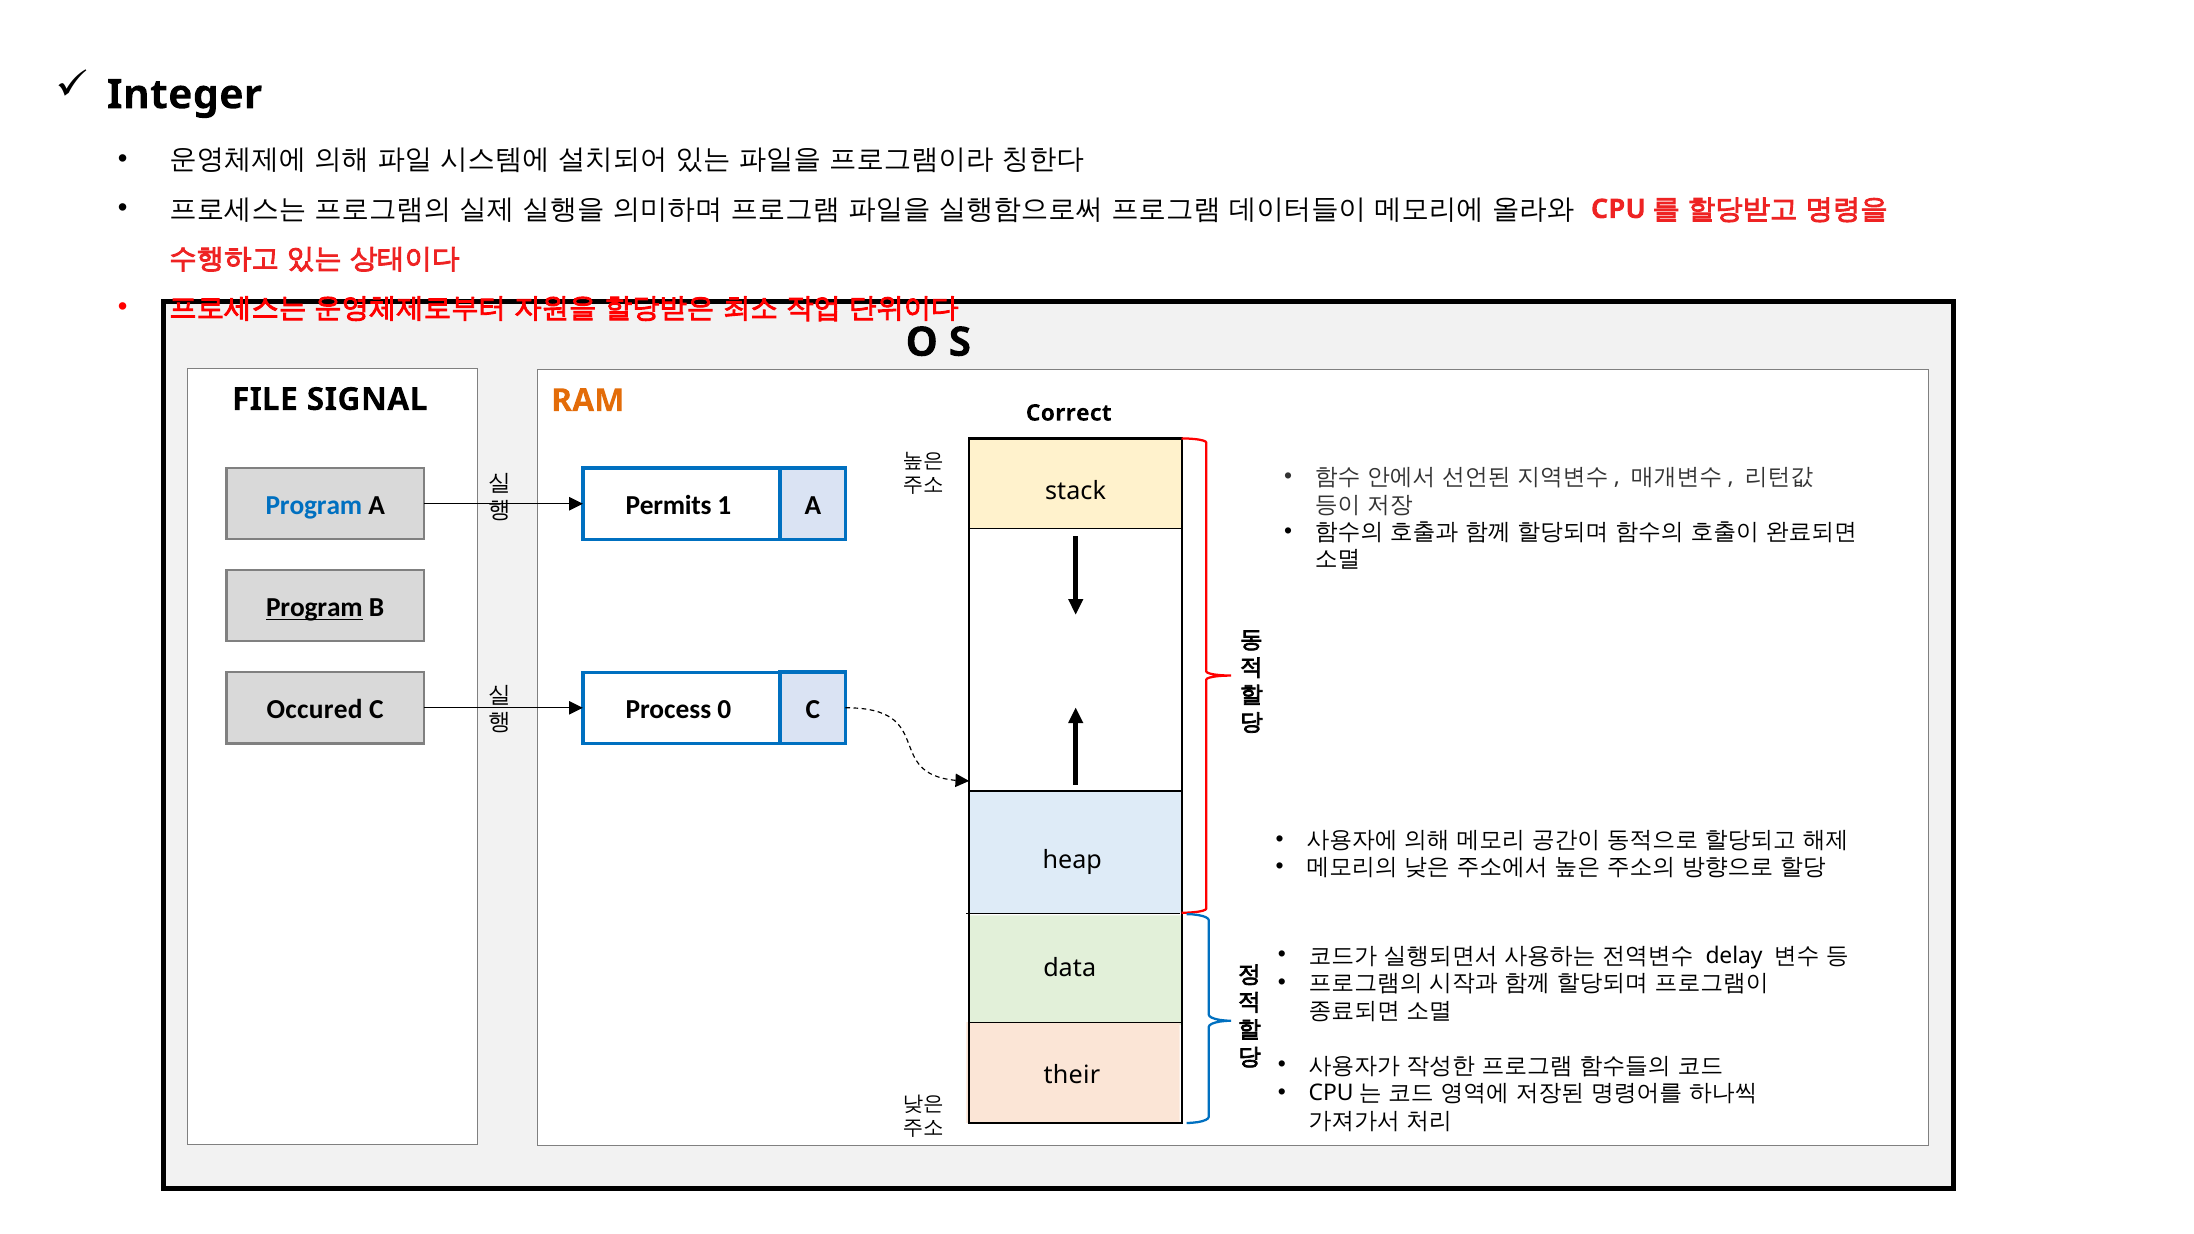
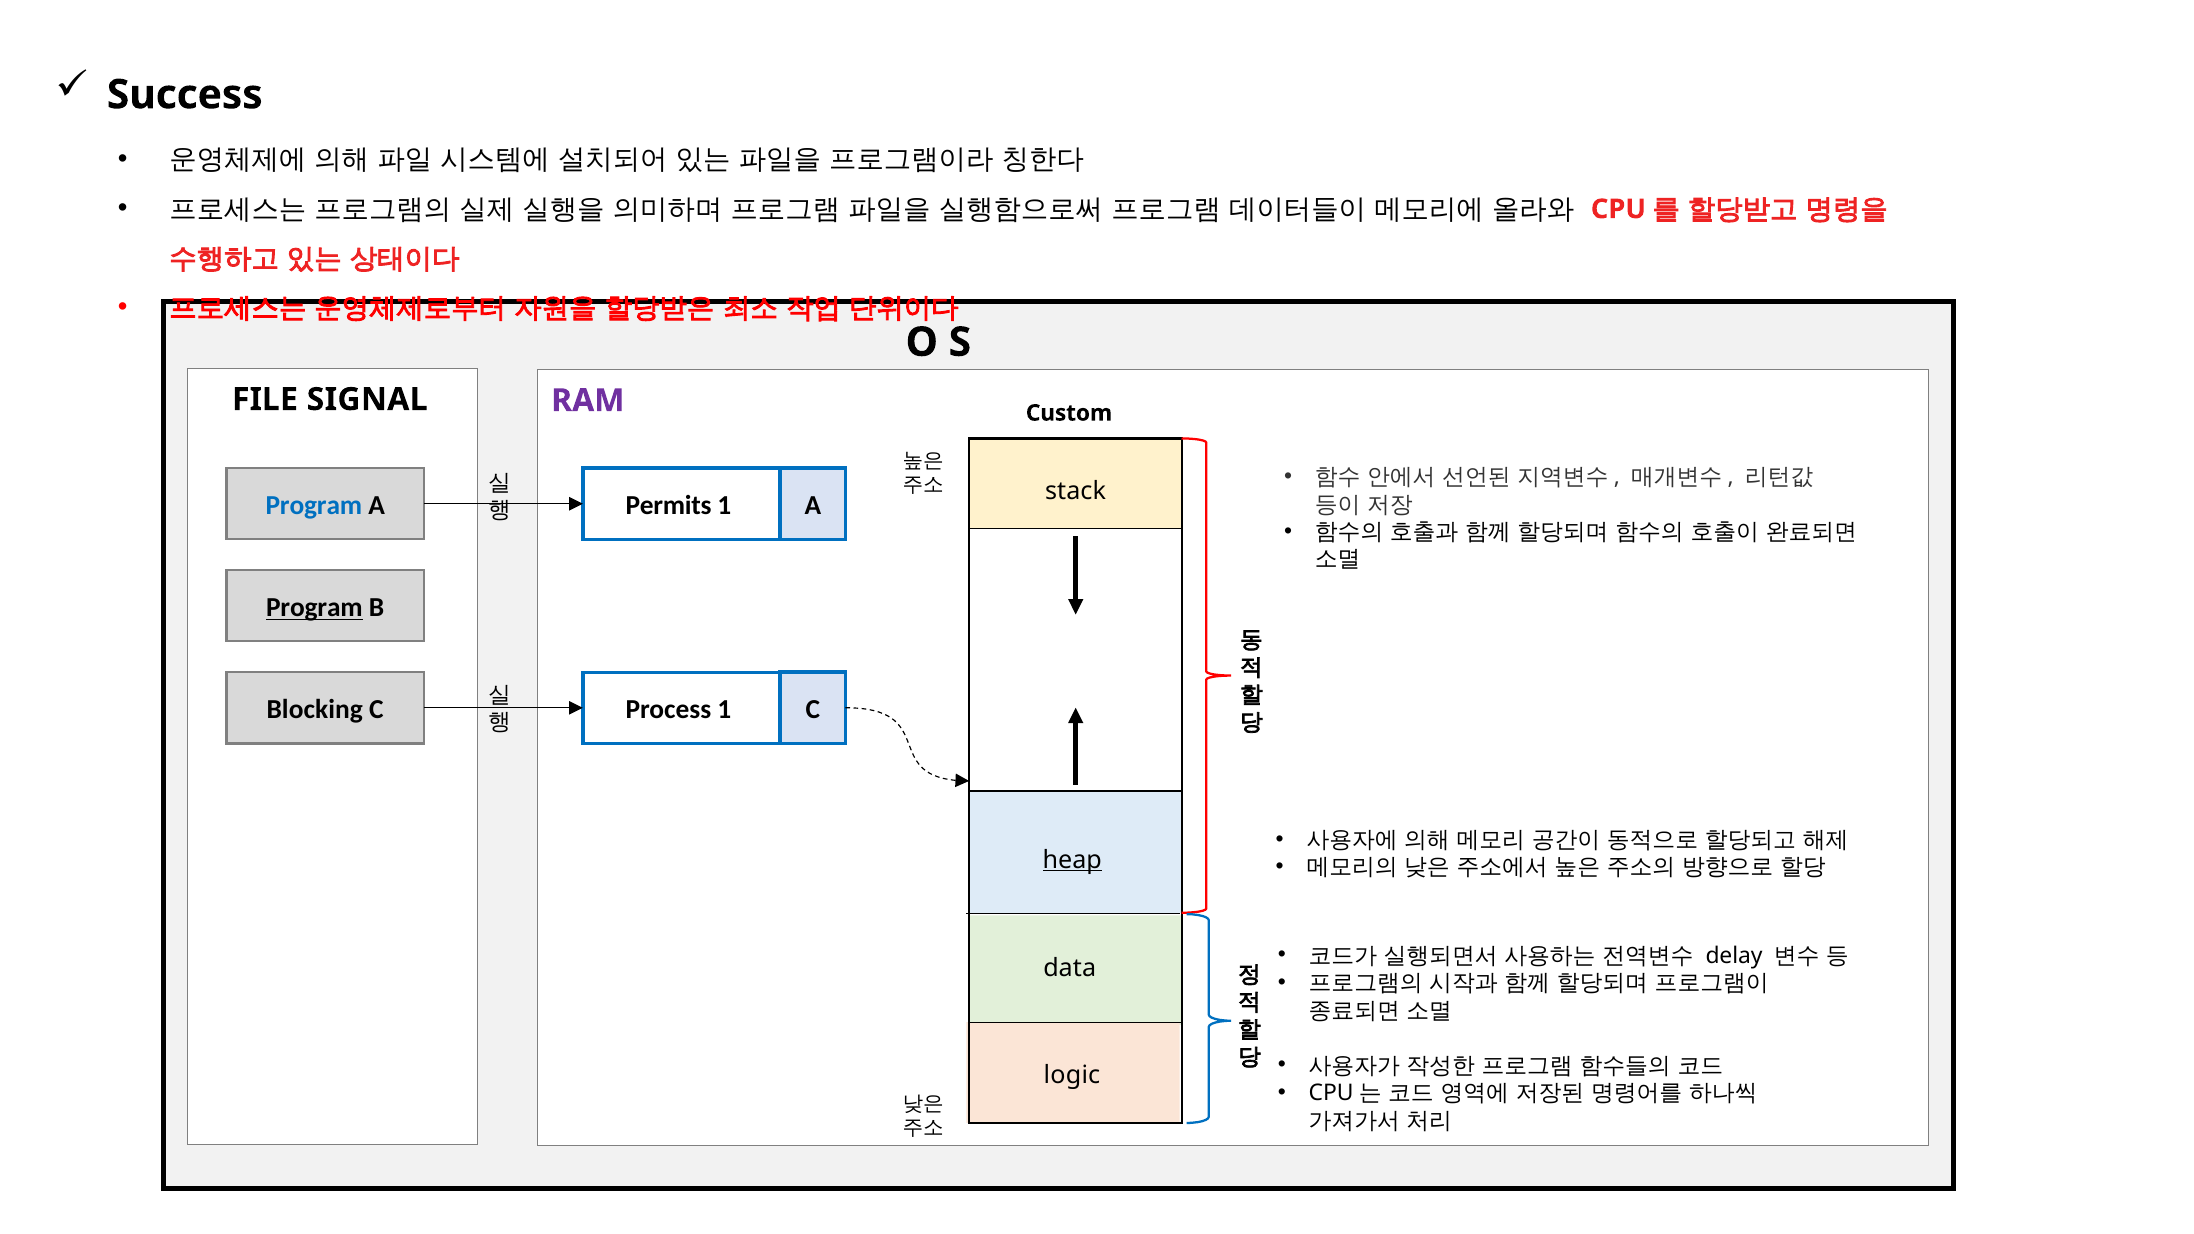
Integer: Integer -> Success (185, 95)
RAM colour: orange -> purple (588, 401)
Correct: Correct -> Custom (1069, 413)
Occured: Occured -> Blocking (315, 710)
Process 0: 0 -> 1 (724, 710)
heap underline: none -> present (1072, 860)
their: their -> logic (1072, 1075)
